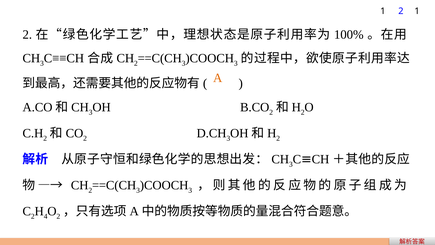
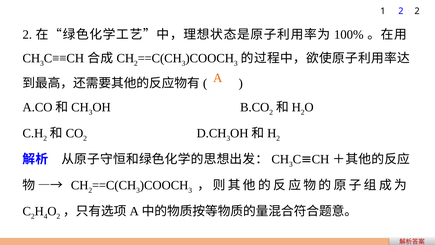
2 1: 1 -> 2 (417, 11)
